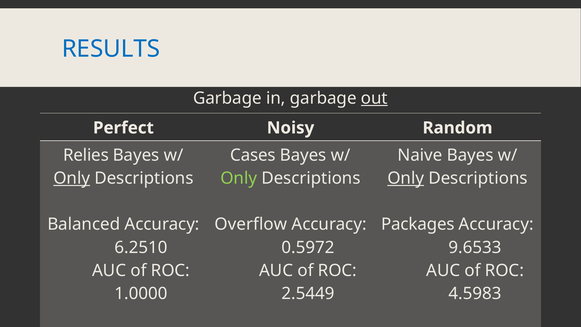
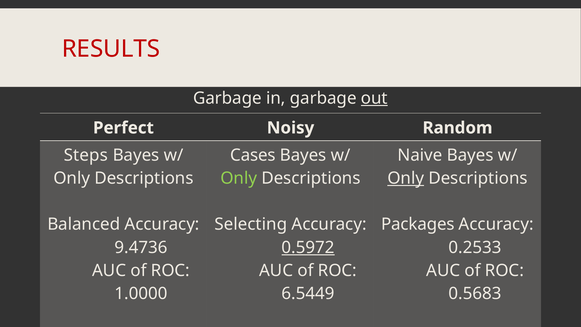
RESULTS colour: blue -> red (111, 49)
Relies: Relies -> Steps (86, 155)
Only underline: present -> none (72, 178)
Overflow: Overflow -> Selecting (251, 224)
6.2510: 6.2510 -> 9.4736 (141, 247)
0.5972 underline: none -> present (308, 247)
9.6533: 9.6533 -> 0.2533 (475, 247)
2.5449: 2.5449 -> 6.5449 (308, 293)
4.5983: 4.5983 -> 0.5683 (475, 293)
